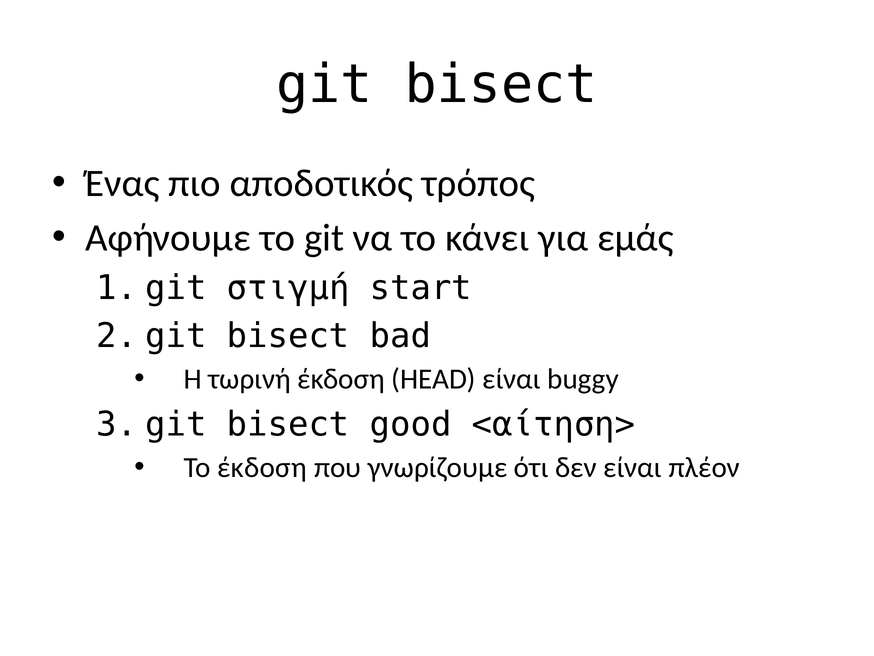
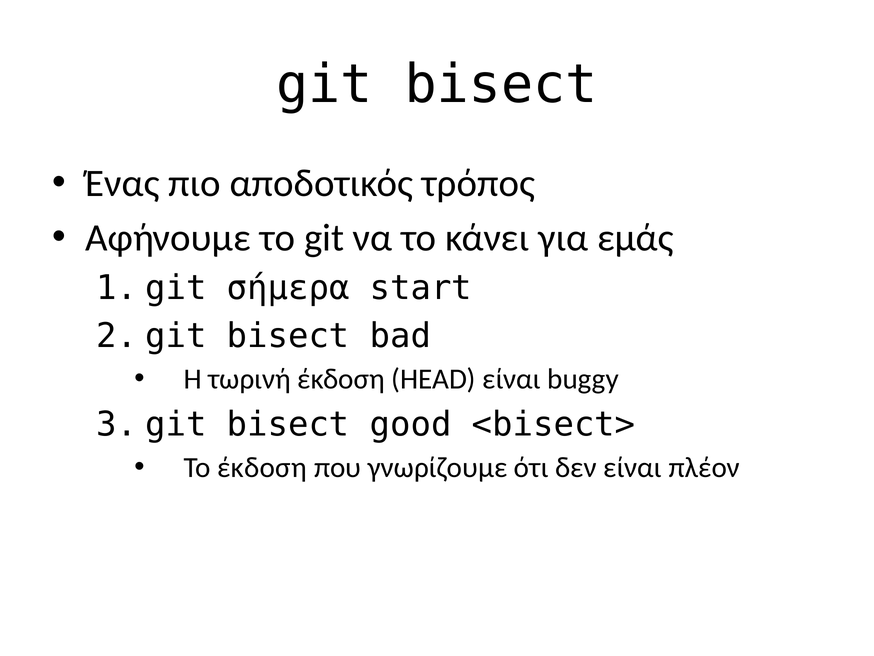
στιγμή: στιγμή -> σήμερα (288, 288)
<αίτηση>: <αίτηση> -> <bisect> (554, 424)
